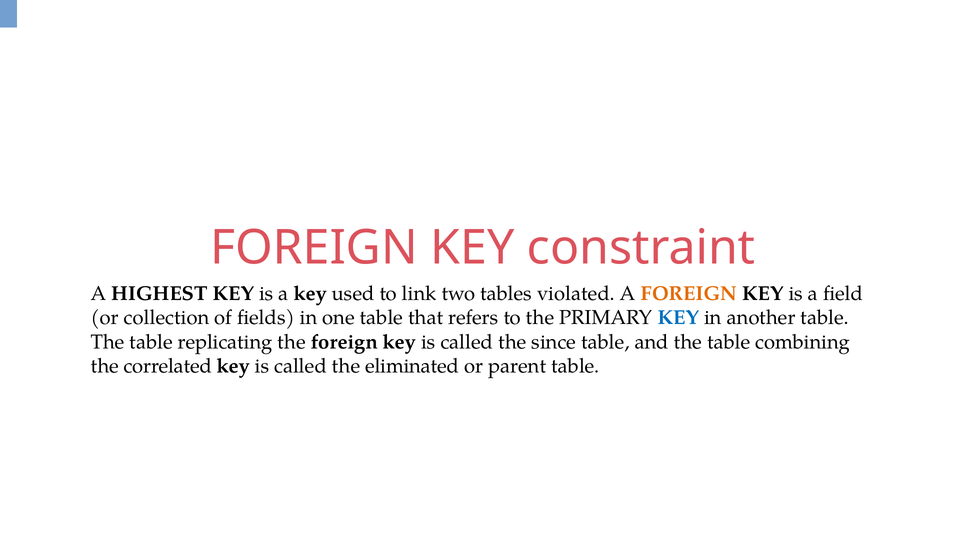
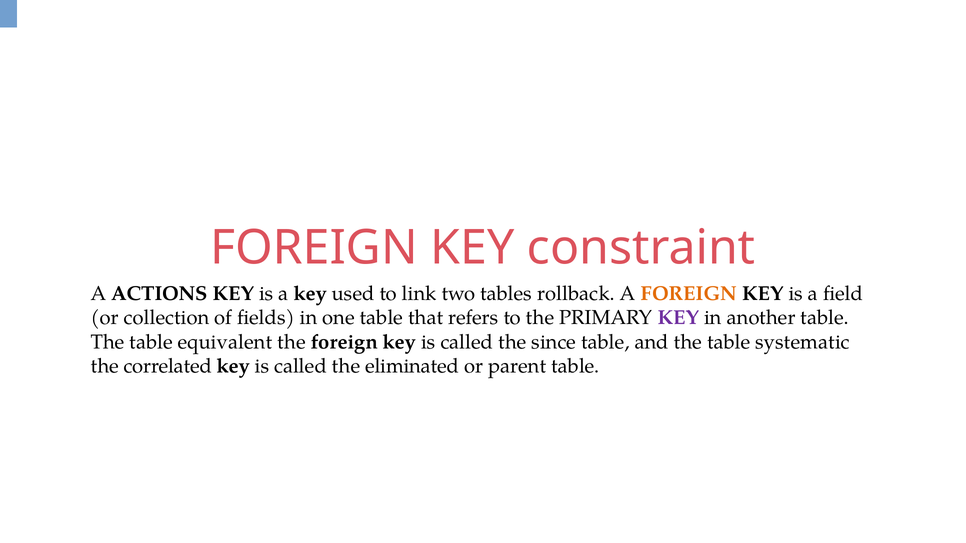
HIGHEST: HIGHEST -> ACTIONS (160, 294)
violated: violated -> rollback (576, 294)
KEY colour: blue -> purple (678, 318)
replicating: replicating -> equivalent (225, 342)
combining: combining -> systematic (803, 342)
